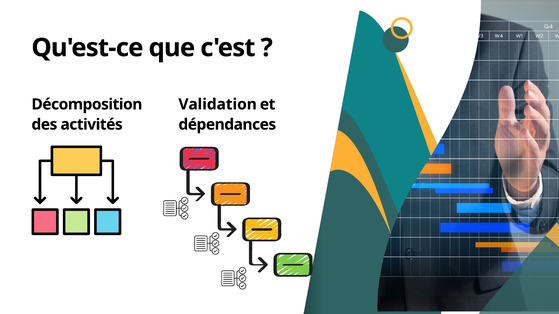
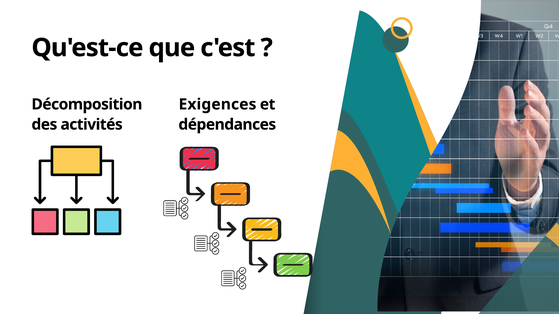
Validation: Validation -> Exigences (218, 104)
